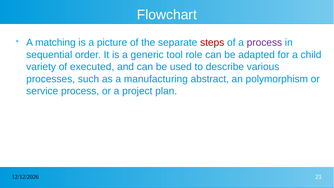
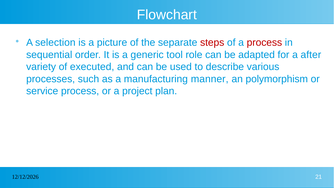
matching: matching -> selection (55, 43)
process colour: purple -> red (264, 43)
child: child -> after (311, 55)
abstract: abstract -> manner (210, 79)
